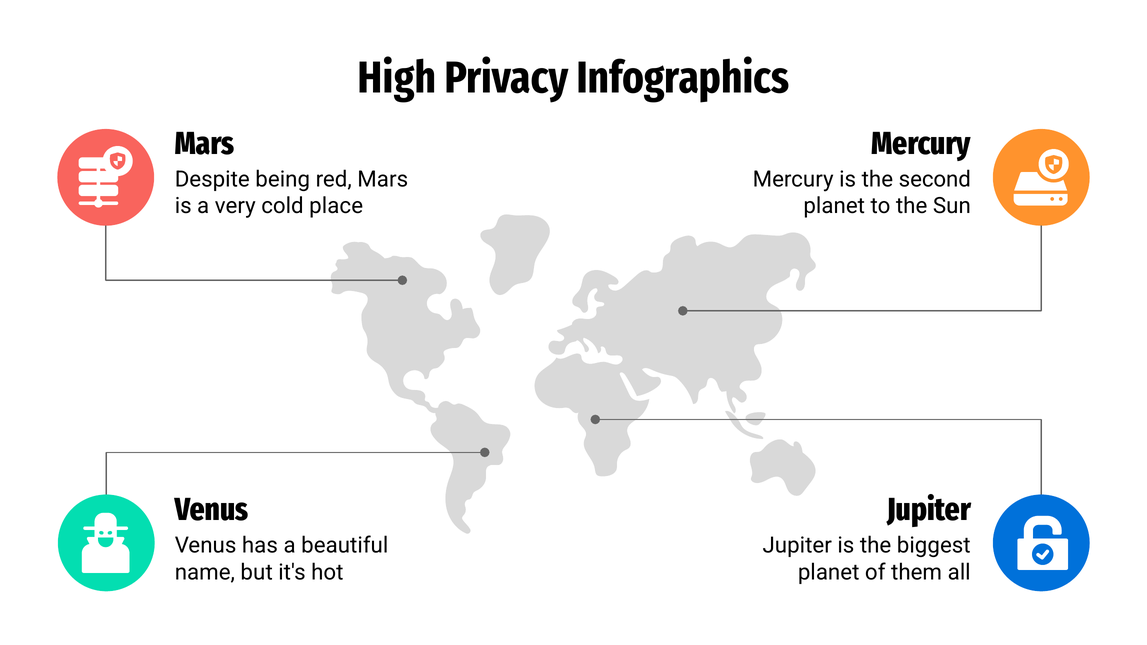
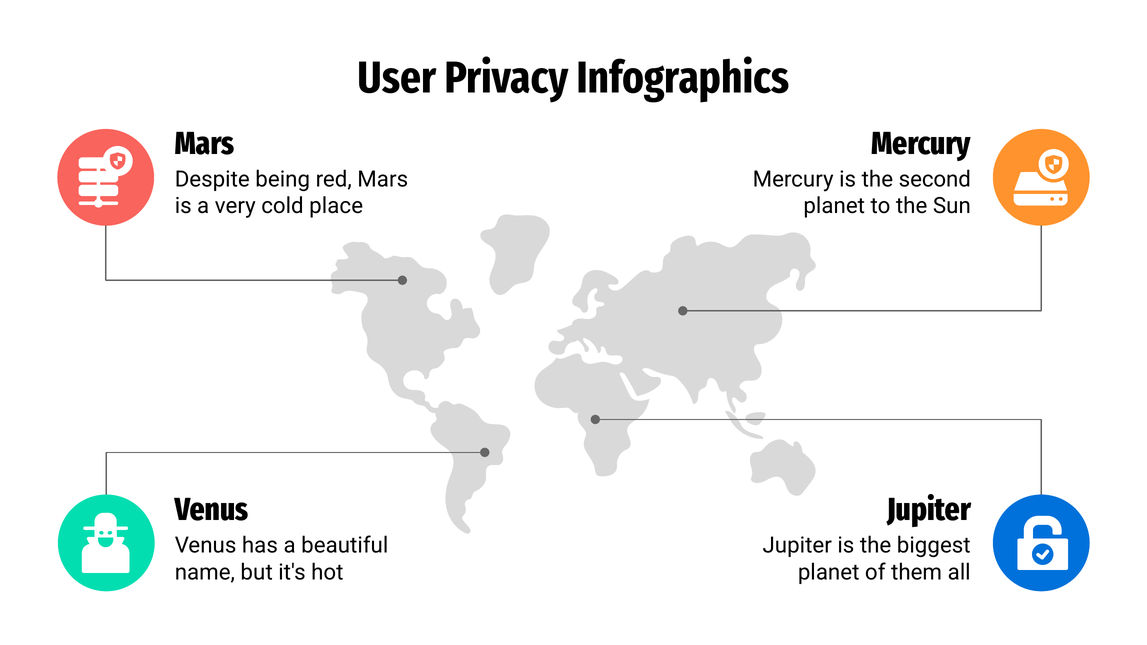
High: High -> User (397, 78)
